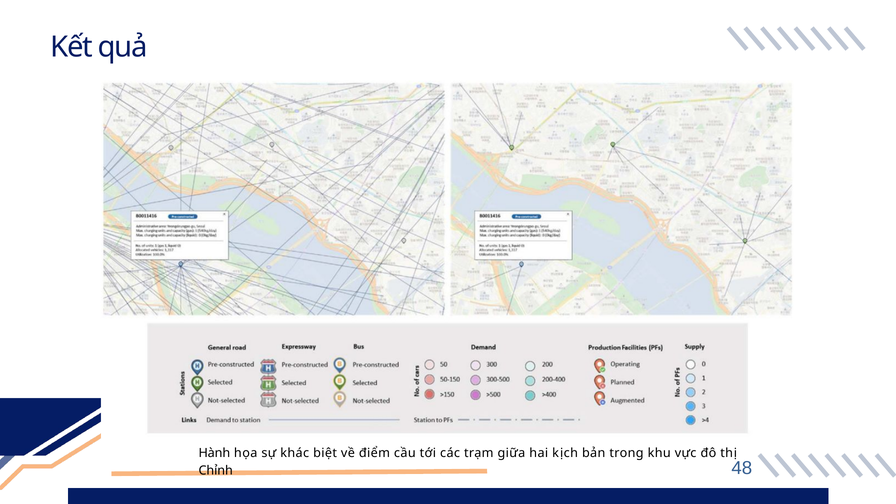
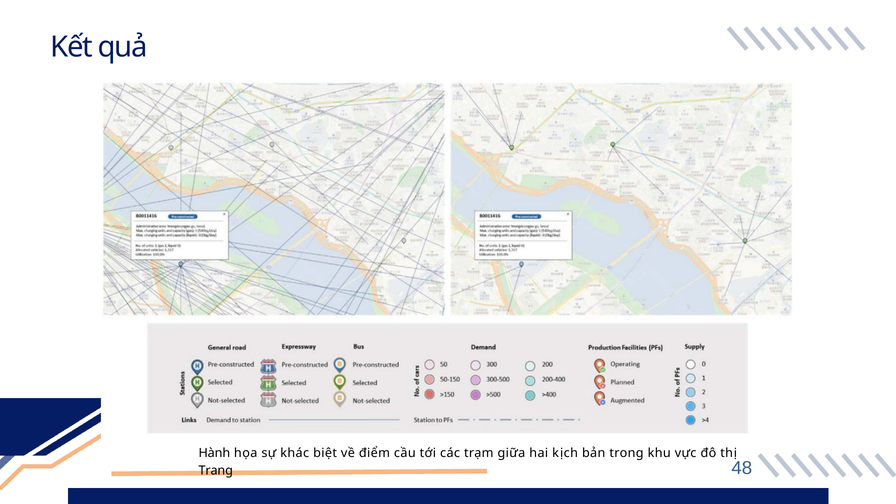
Chỉnh: Chỉnh -> Trang (216, 471)
